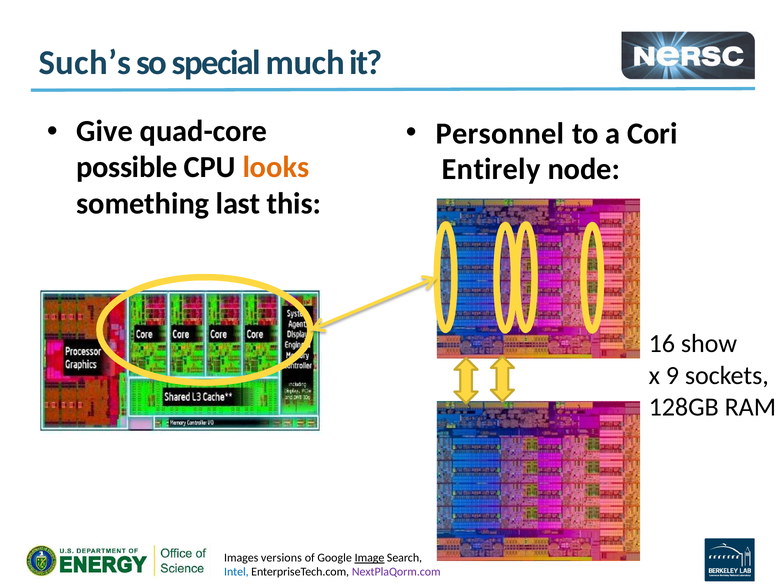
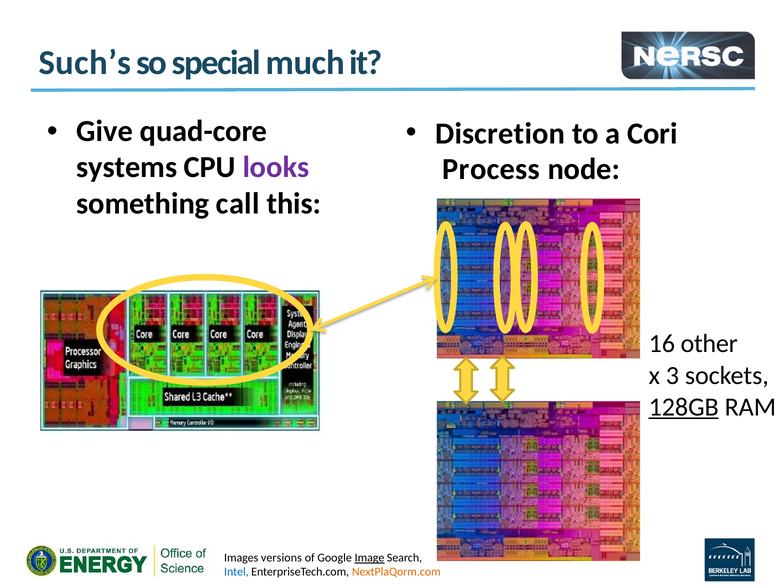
Personnel: Personnel -> Discretion (500, 133)
possible: possible -> systems (127, 167)
looks colour: orange -> purple (276, 167)
Entirely: Entirely -> Process (491, 169)
last: last -> call (238, 203)
show: show -> other (709, 343)
9: 9 -> 3 (672, 375)
128GB underline: none -> present (684, 407)
NextPlaQorm.com colour: purple -> orange (396, 571)
